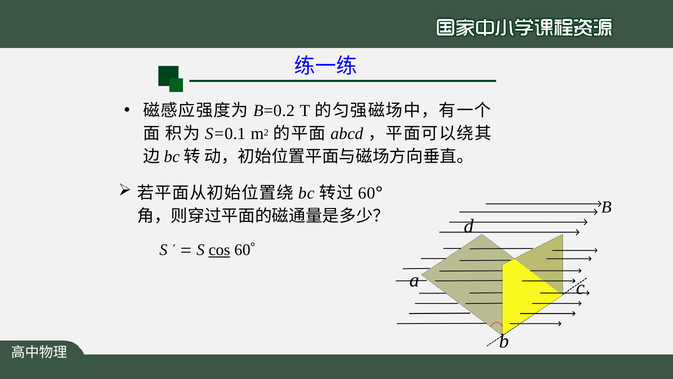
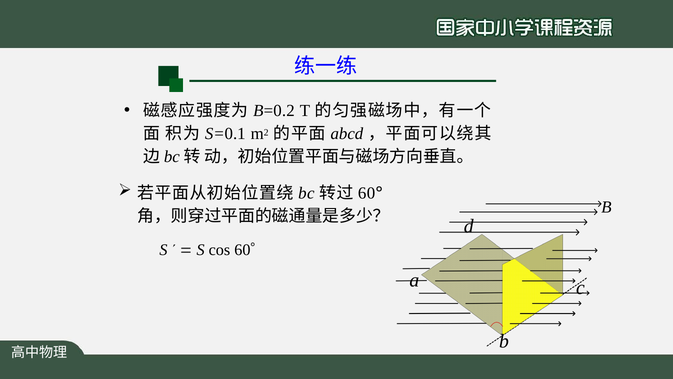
cos underline: present -> none (219, 250)
